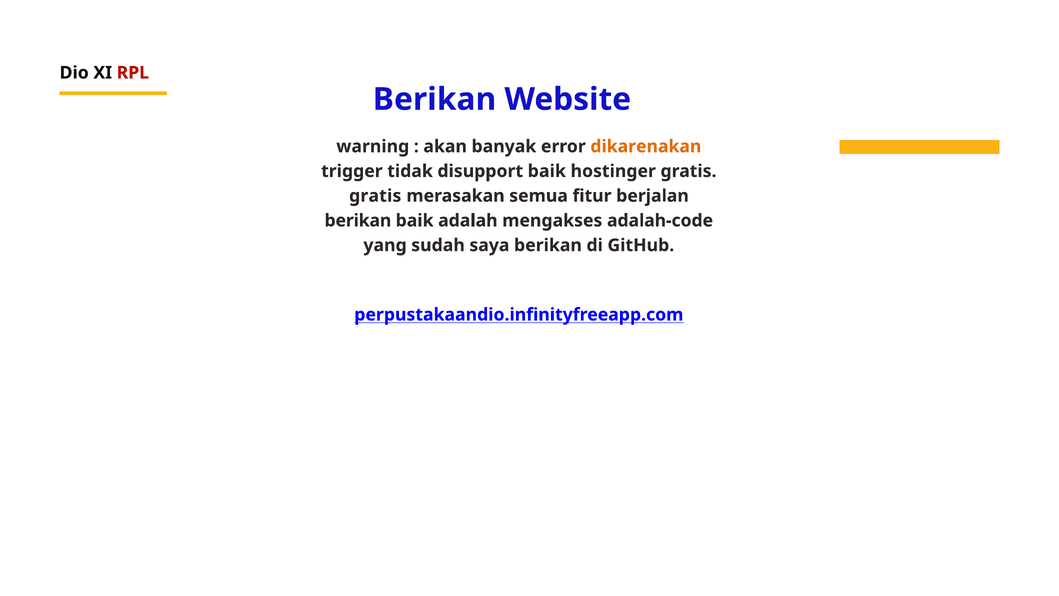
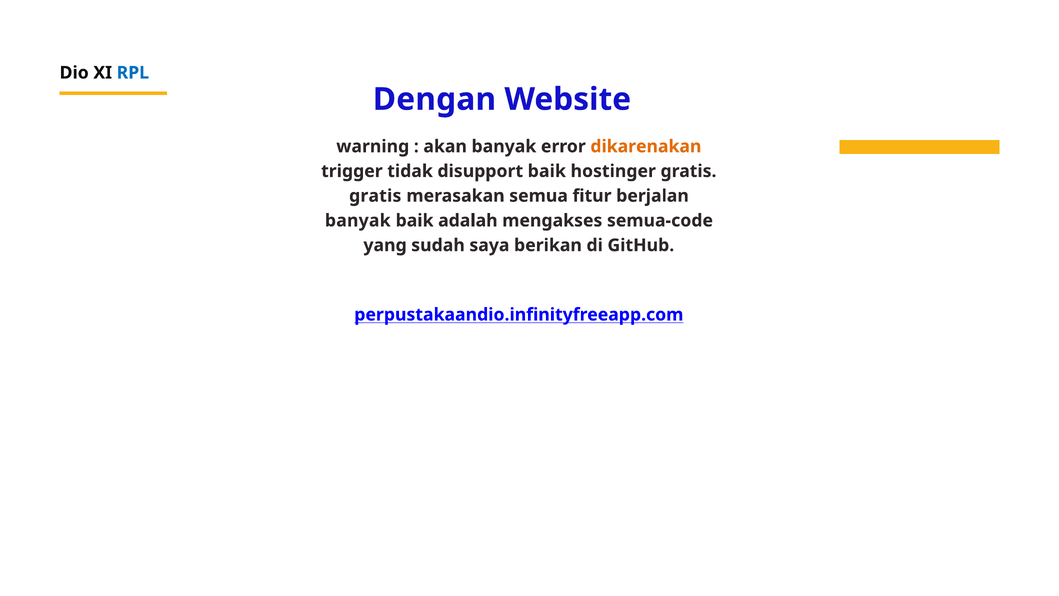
RPL colour: red -> blue (133, 73)
Berikan: Berikan -> Dengan (434, 99)
berikan: berikan -> banyak (358, 221)
adalah-code: adalah-code -> semua-code (660, 221)
